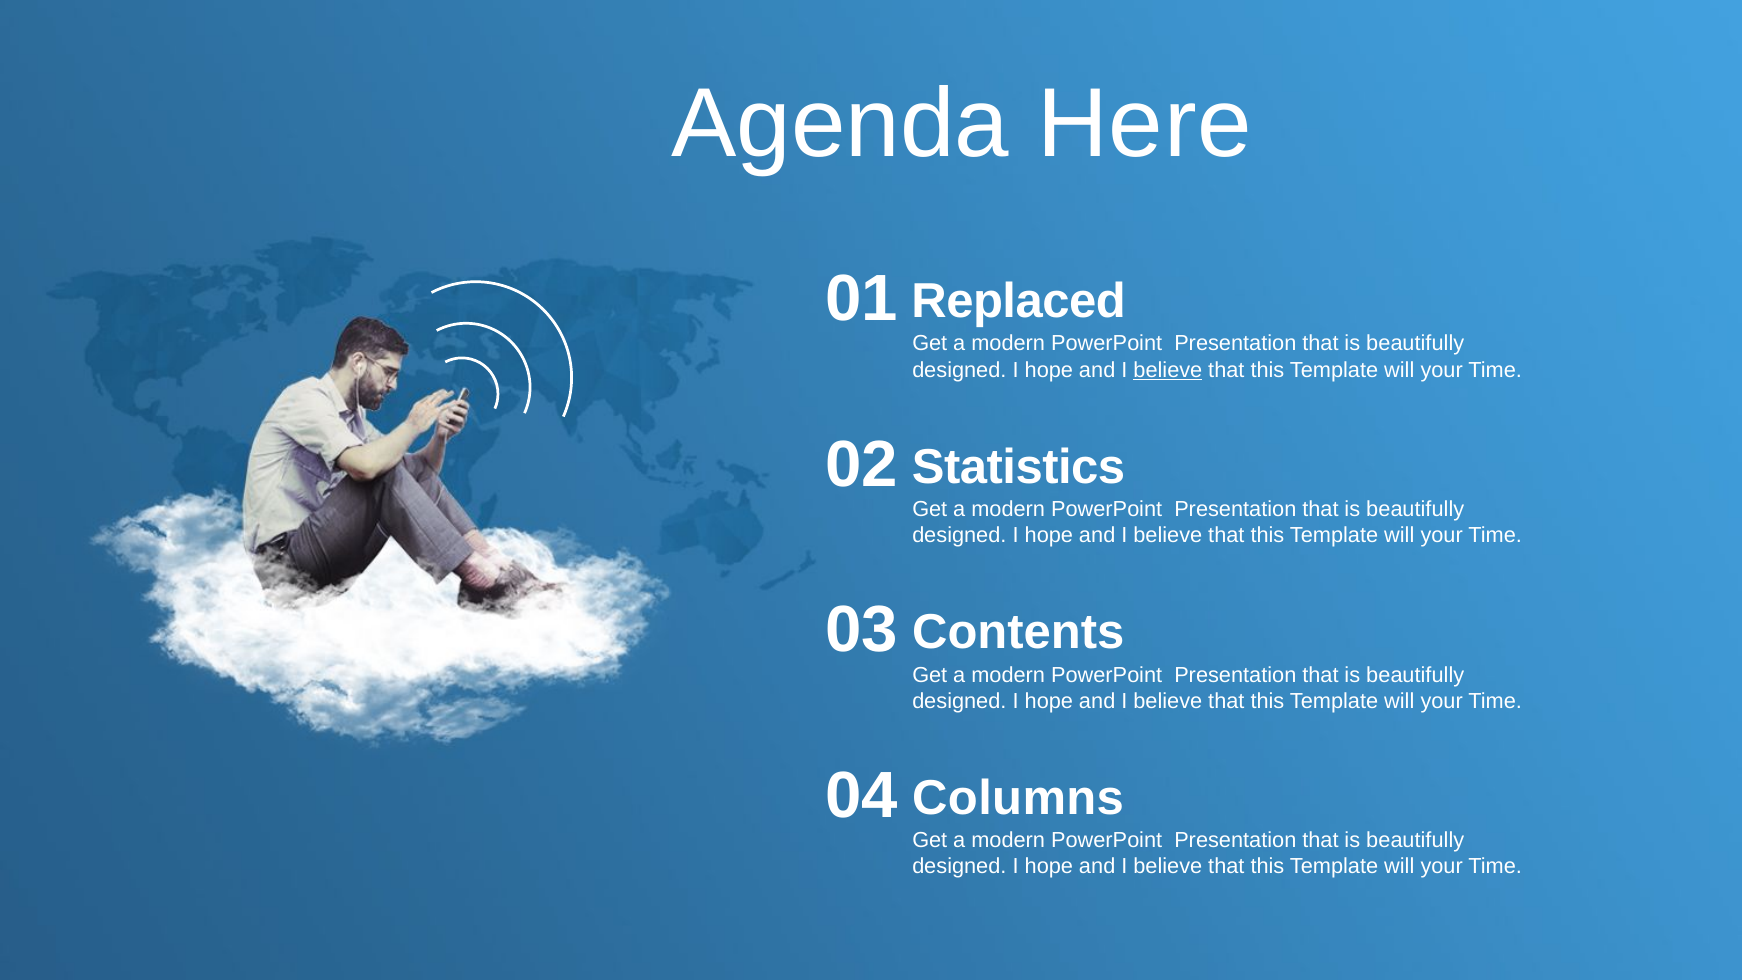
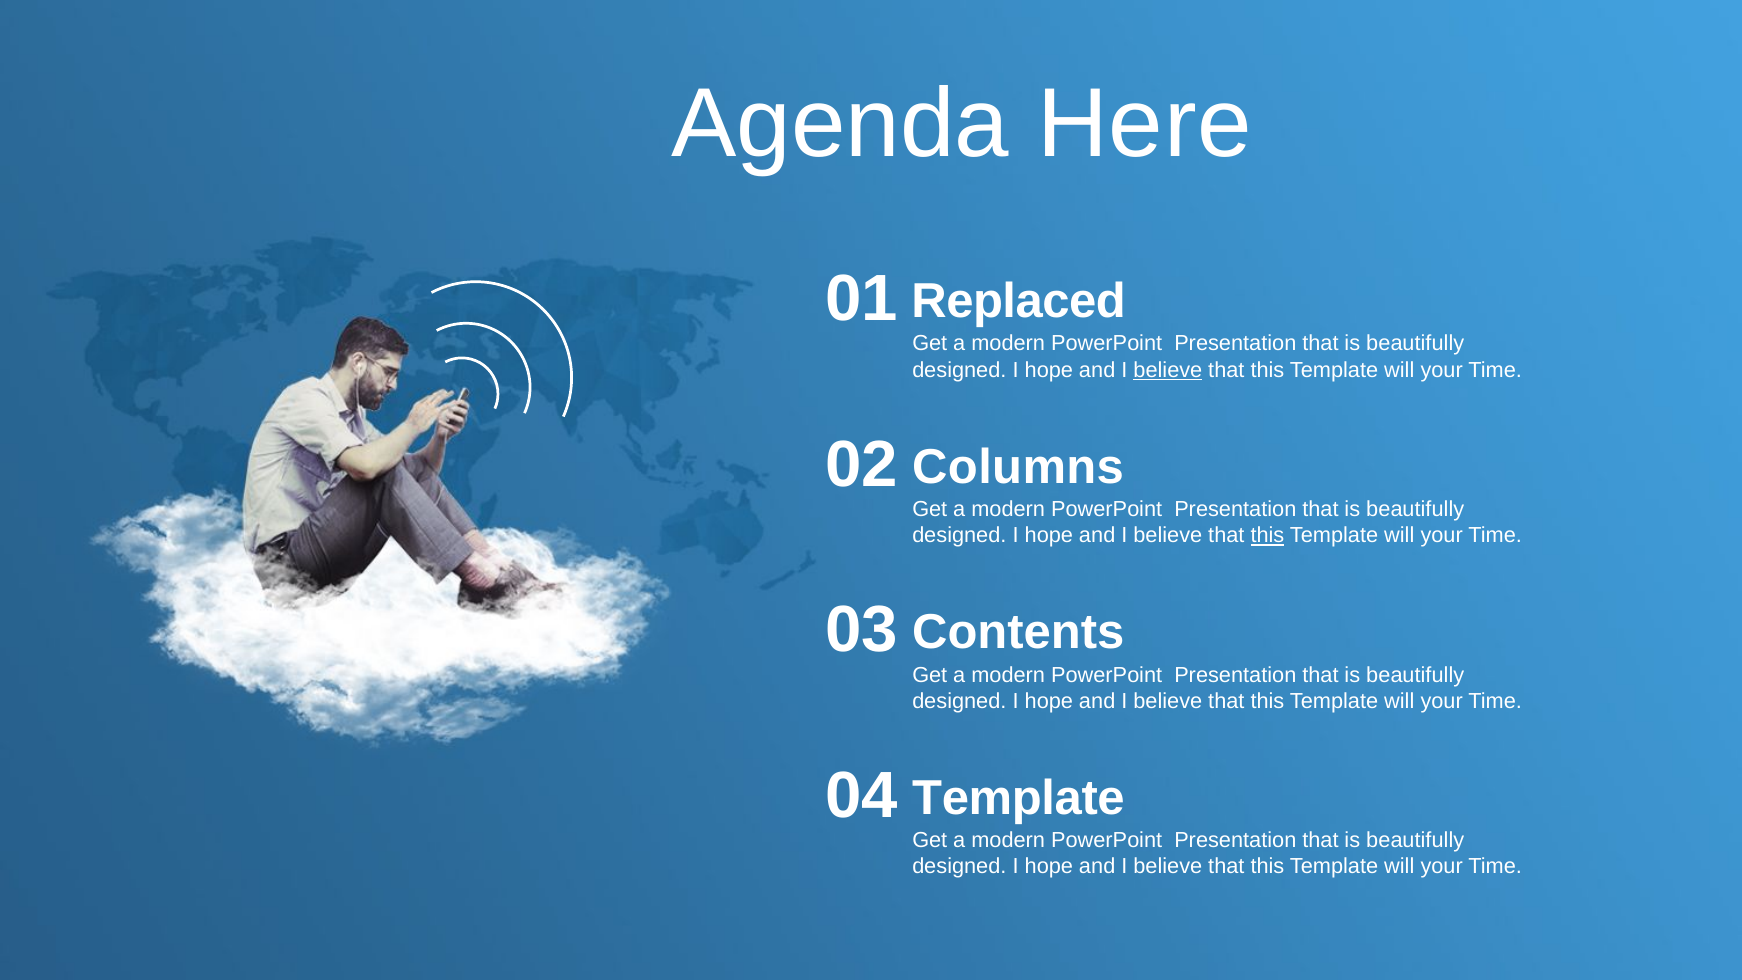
Statistics: Statistics -> Columns (1018, 467)
this underline: none -> present (1267, 535)
Columns: Columns -> Template (1018, 798)
